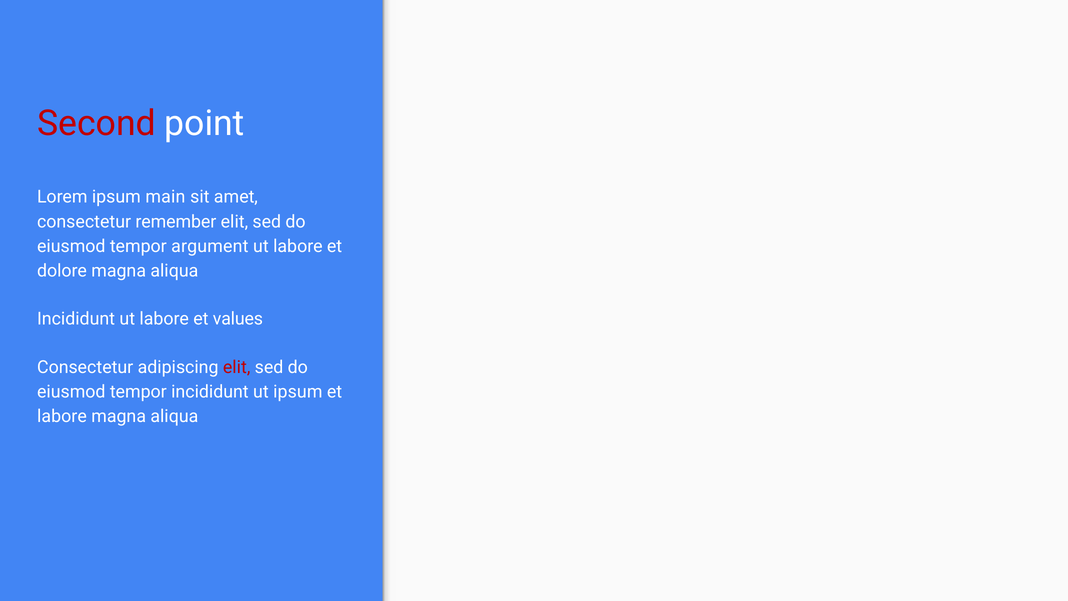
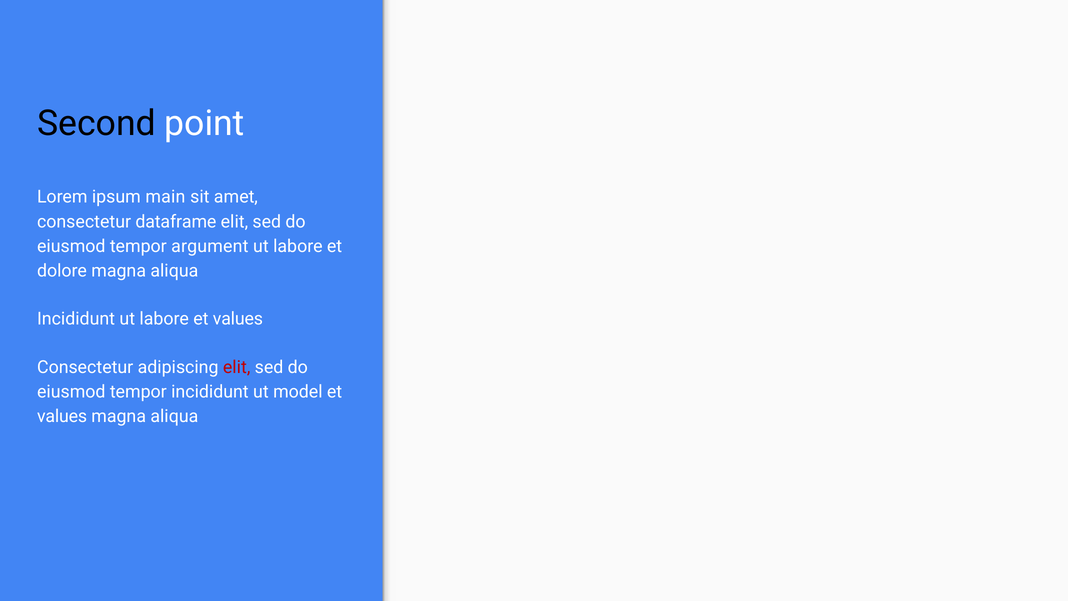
Second colour: red -> black (96, 124)
remember: remember -> dataframe (176, 222)
ut ipsum: ipsum -> model (298, 392)
labore: labore -> values (62, 416)
